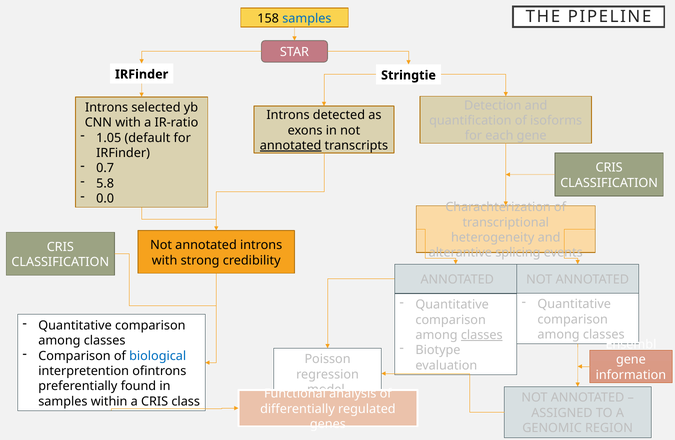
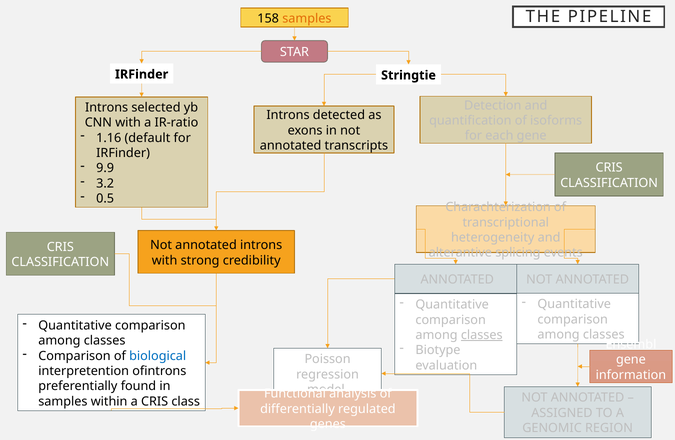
samples colour: blue -> orange (307, 18)
1.05: 1.05 -> 1.16 (109, 138)
annotated underline: present -> none (291, 145)
0.7: 0.7 -> 9.9 (105, 168)
5.8: 5.8 -> 3.2 (105, 183)
0.0: 0.0 -> 0.5 (105, 198)
